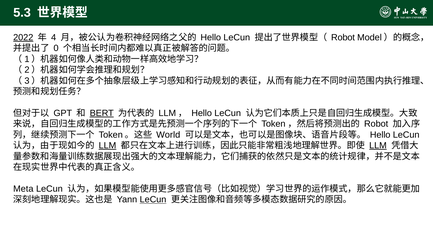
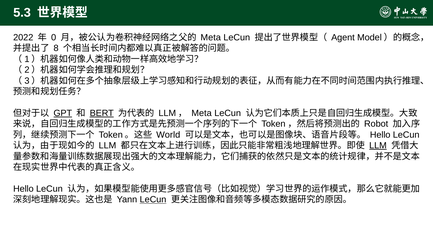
2022 underline: present -> none (23, 38)
4: 4 -> 0 (54, 38)
Hello: Hello -> Meta (211, 38)
Robot: Robot -> Agent (343, 38)
0: 0 -> 8 (56, 48)
GPT underline: none -> present (63, 113)
LLM， Hello: Hello -> Meta (202, 113)
LLM underline: present -> none (107, 146)
Meta: Meta -> Hello (23, 189)
